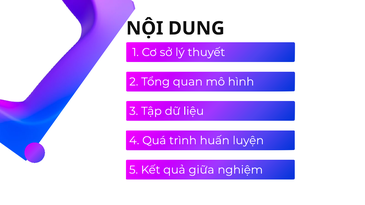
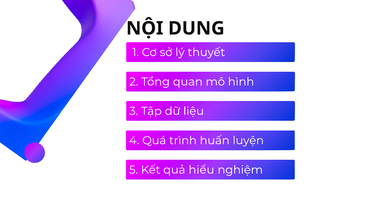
giữa: giữa -> hiểu (201, 170)
